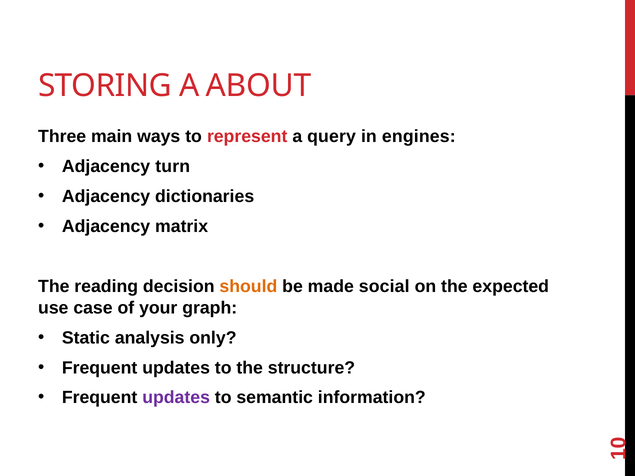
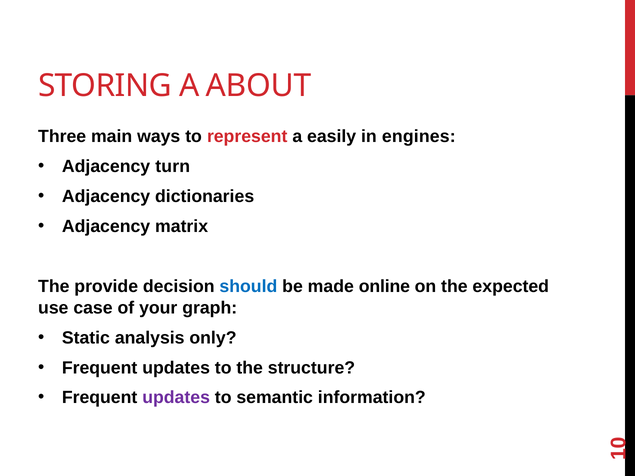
query: query -> easily (332, 137)
reading: reading -> provide (106, 287)
should colour: orange -> blue (248, 287)
social: social -> online (384, 287)
